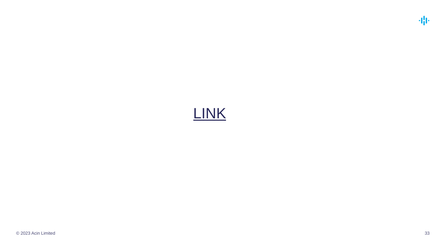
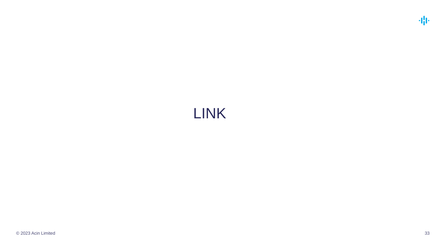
LINK underline: present -> none (210, 113)
